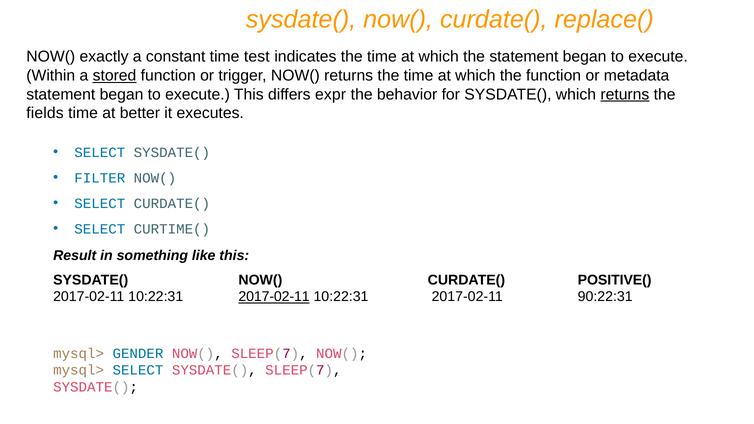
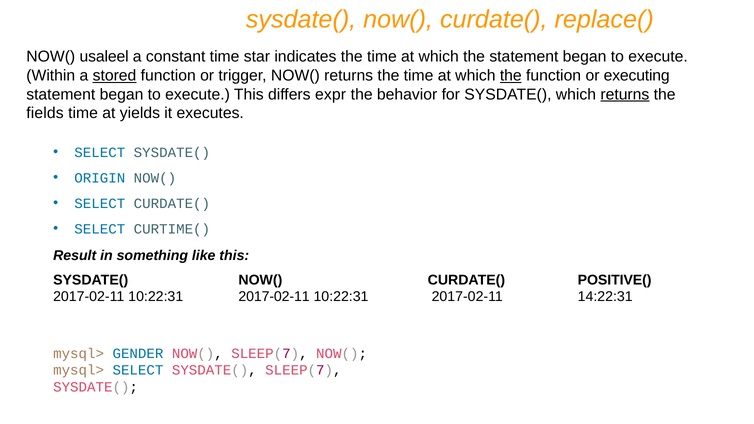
exactly: exactly -> usaleel (104, 57)
test: test -> star (257, 57)
the underline: none -> present (511, 76)
metadata: metadata -> executing (637, 76)
better: better -> yields (140, 113)
FILTER: FILTER -> ORIGIN (100, 178)
2017-02-11 underline: present -> none (274, 297)
90:22:31: 90:22:31 -> 14:22:31 (605, 297)
